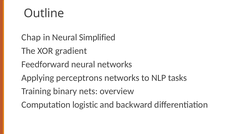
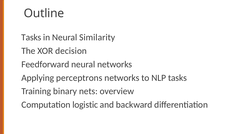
Chap: Chap -> Tasks (31, 37)
Simplified: Simplified -> Similarity (97, 37)
gradient: gradient -> decision (71, 51)
